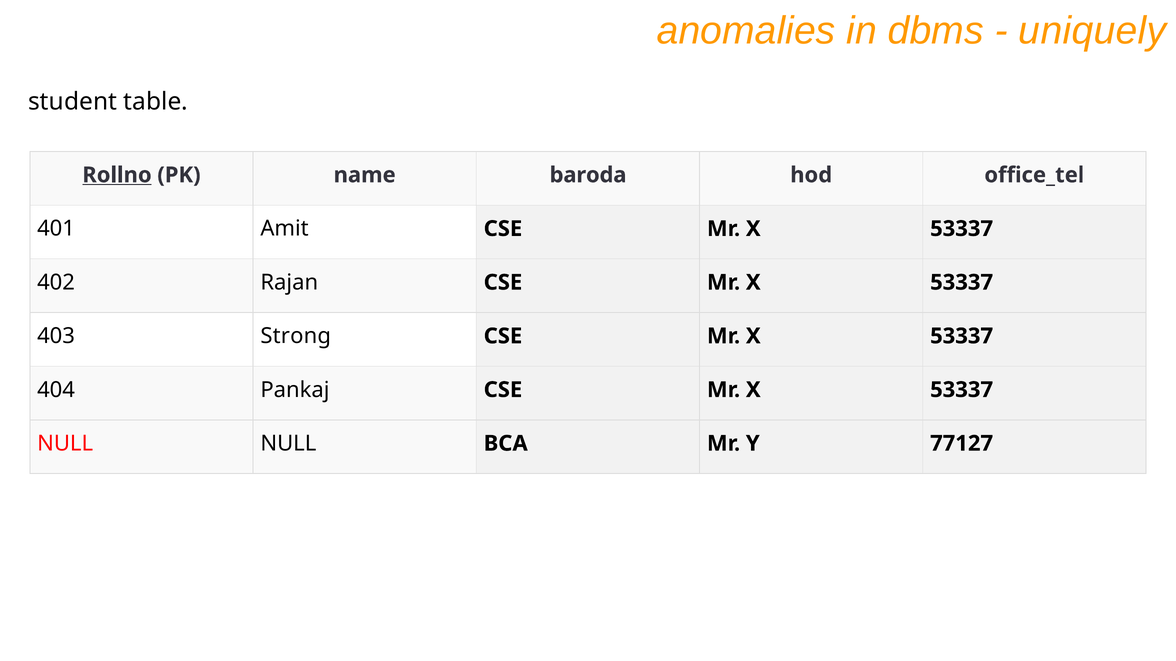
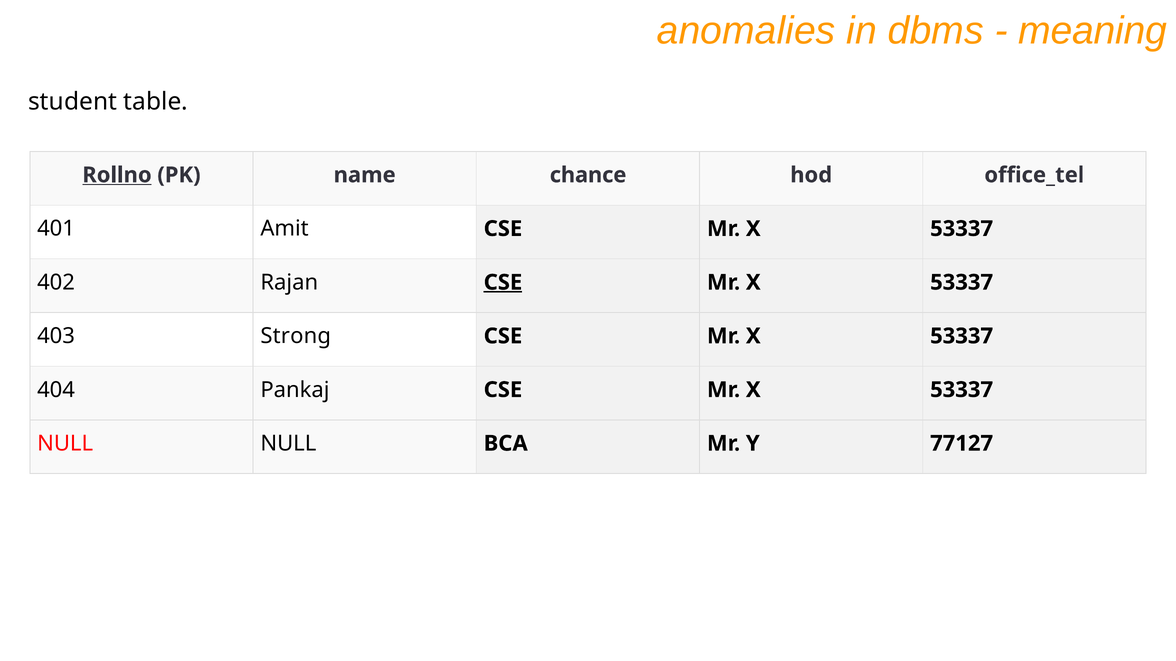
uniquely: uniquely -> meaning (1093, 31)
baroda: baroda -> chance (588, 175)
CSE underline: none -> present (503, 283)
